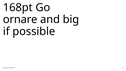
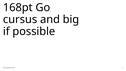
ornare: ornare -> cursus (20, 19)
